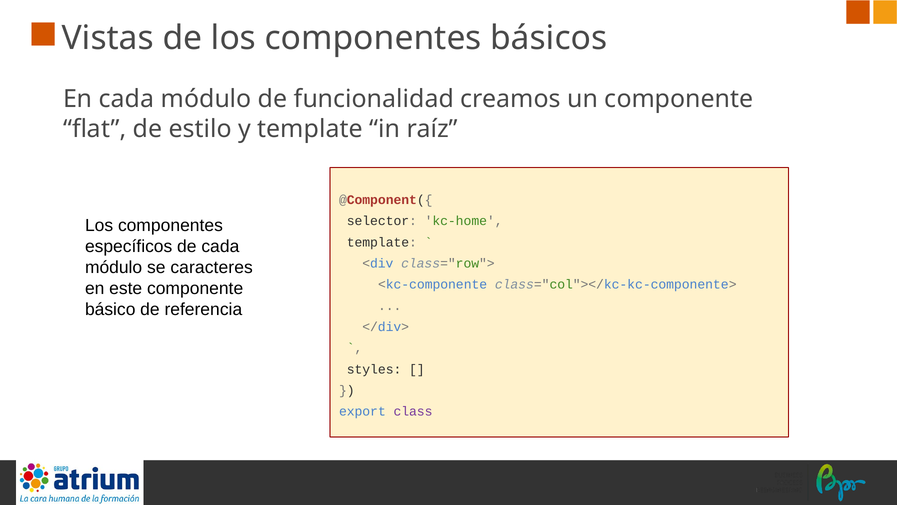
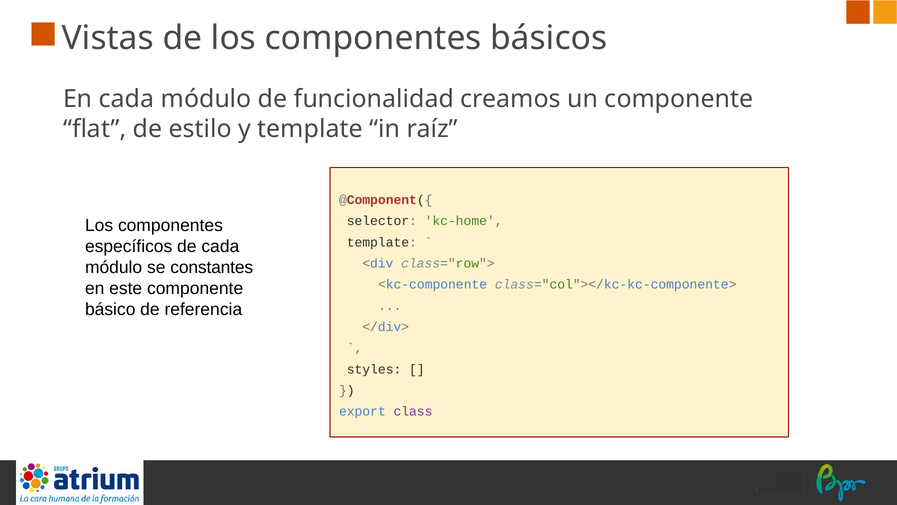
caracteres: caracteres -> constantes (212, 267)
